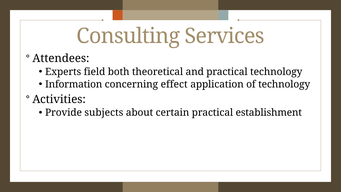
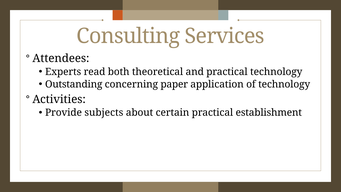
field: field -> read (95, 72)
Information: Information -> Outstanding (74, 84)
effect: effect -> paper (174, 84)
